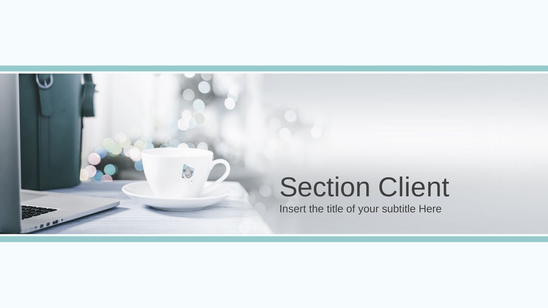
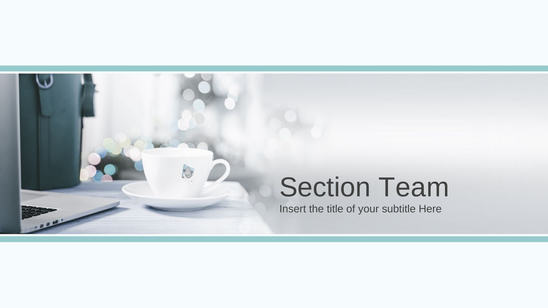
Client: Client -> Team (414, 187)
